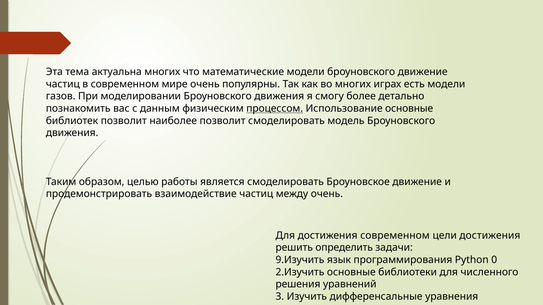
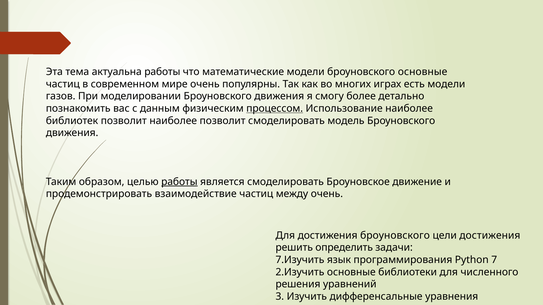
актуальна многих: многих -> работы (162, 72)
броуновского движение: движение -> основные (423, 72)
Использование основные: основные -> наиболее (409, 109)
работы underline: none -> present (179, 182)
достижения современном: современном -> броуновского (395, 236)
9.Изучить: 9.Изучить -> 7.Изучить (300, 260)
0: 0 -> 7 (494, 260)
